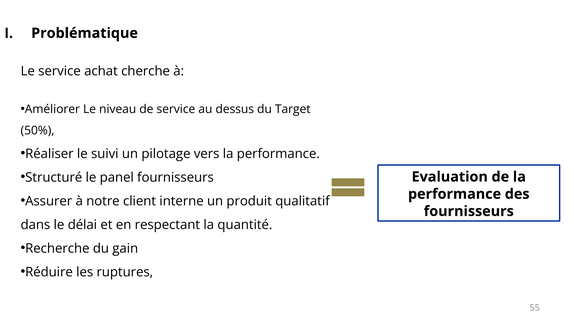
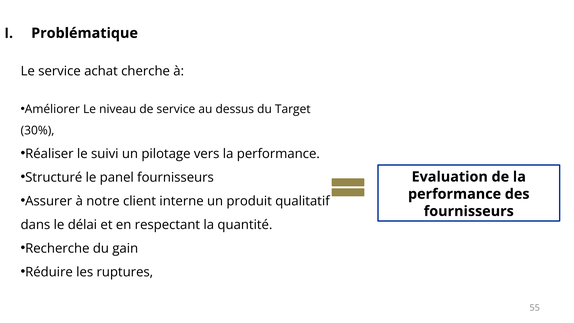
50%: 50% -> 30% (38, 131)
